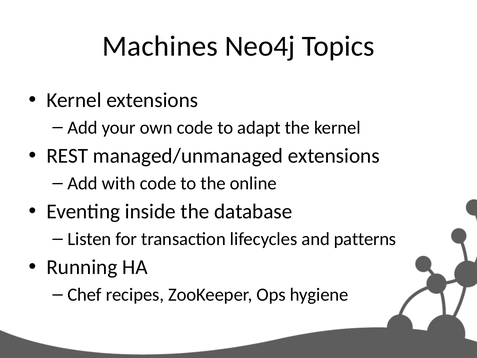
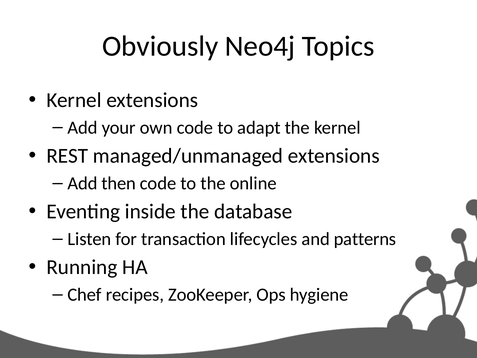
Machines: Machines -> Obviously (160, 46)
with: with -> then (119, 183)
